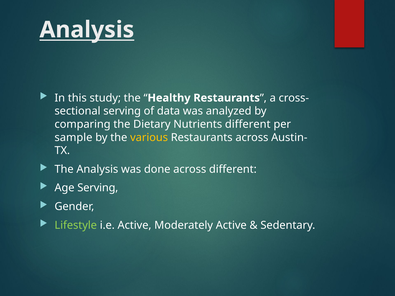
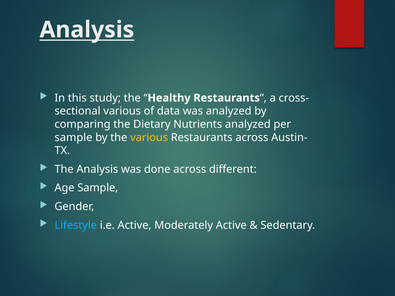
serving: serving -> various (122, 111)
Nutrients different: different -> analyzed (248, 124)
Age Serving: Serving -> Sample (98, 188)
Lifestyle colour: light green -> light blue (76, 225)
